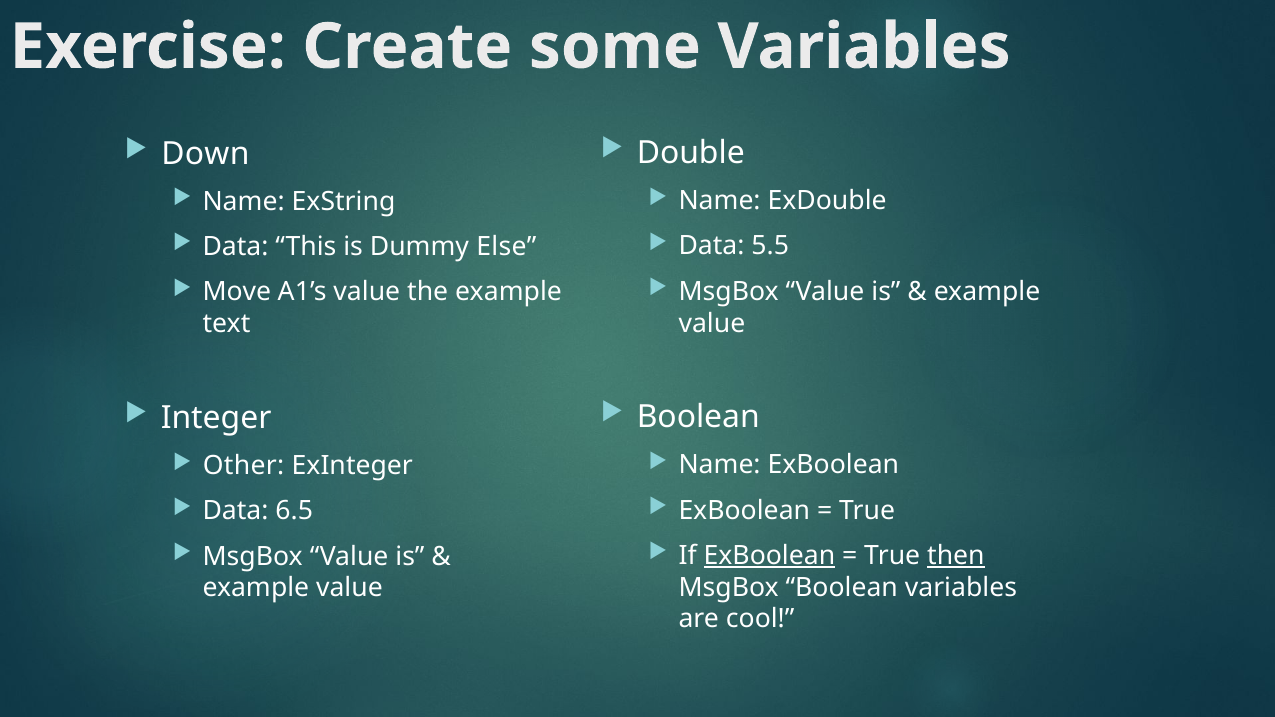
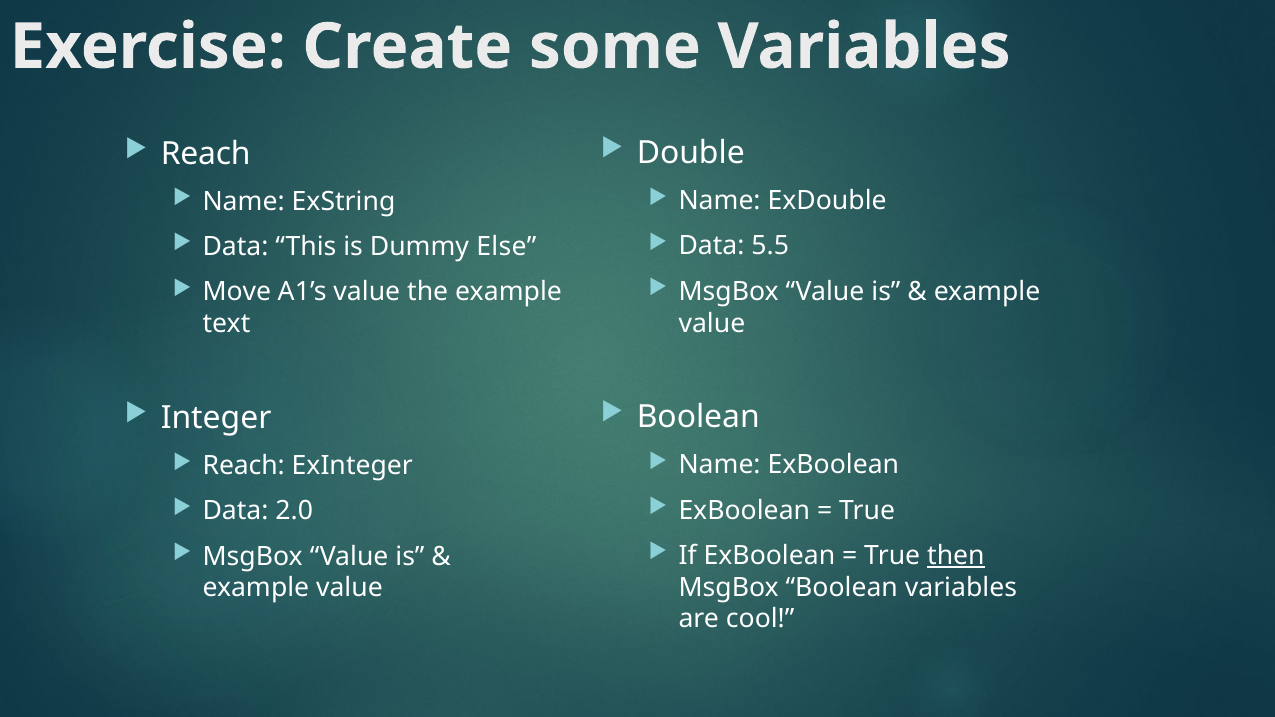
Down: Down -> Reach (206, 154)
Other: Other -> Reach (244, 466)
6.5: 6.5 -> 2.0 (294, 511)
ExBoolean underline: present -> none (769, 556)
